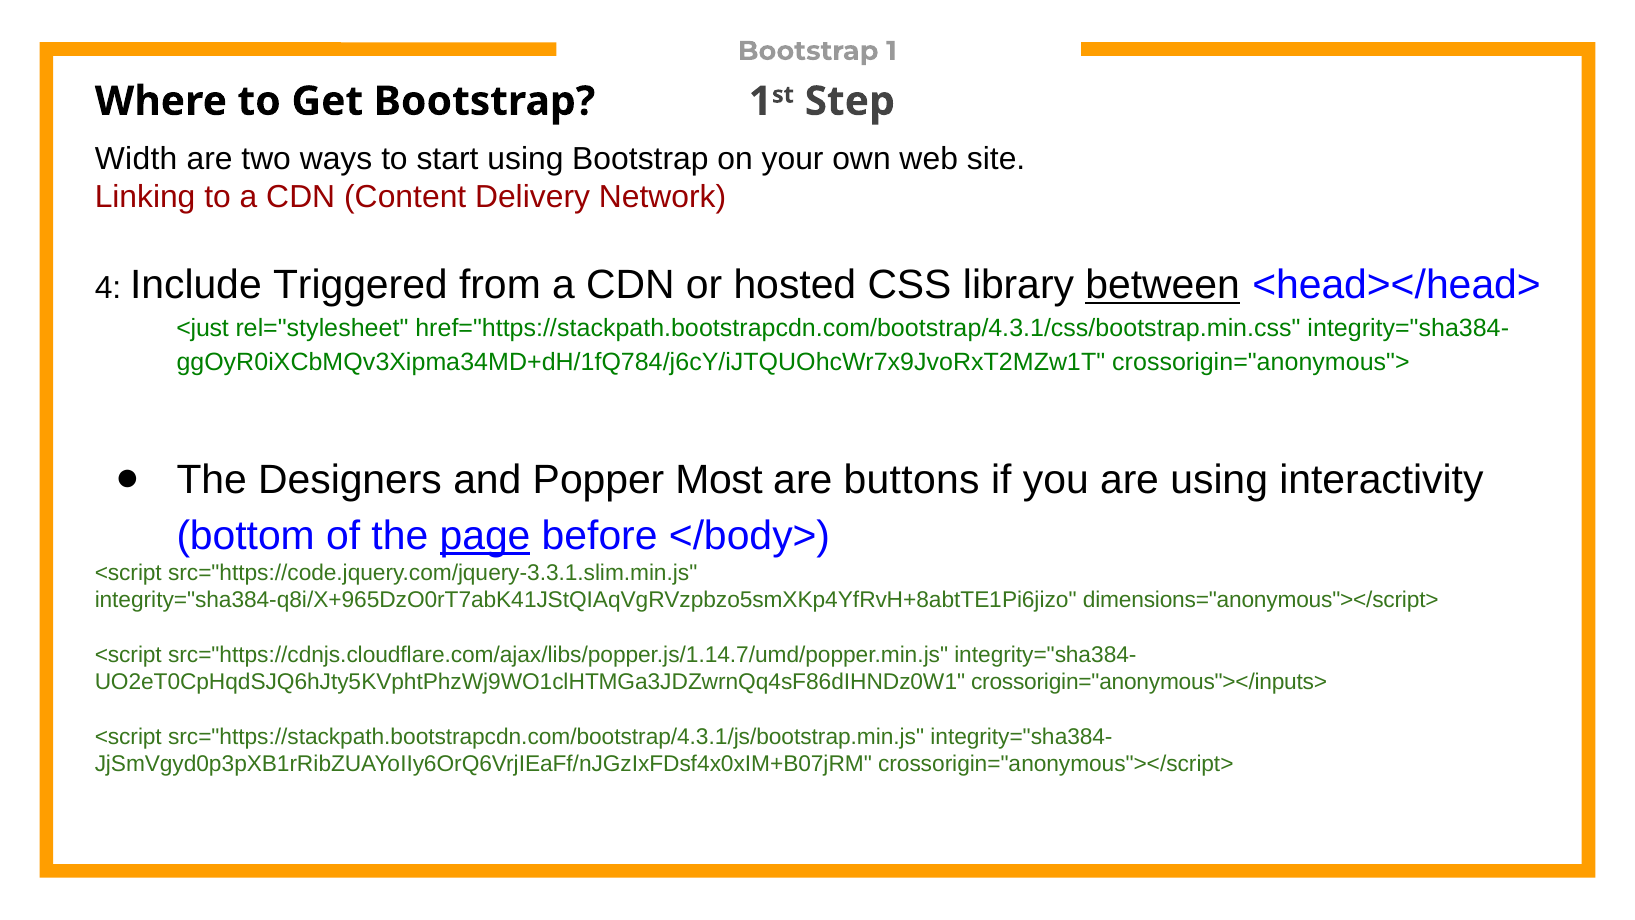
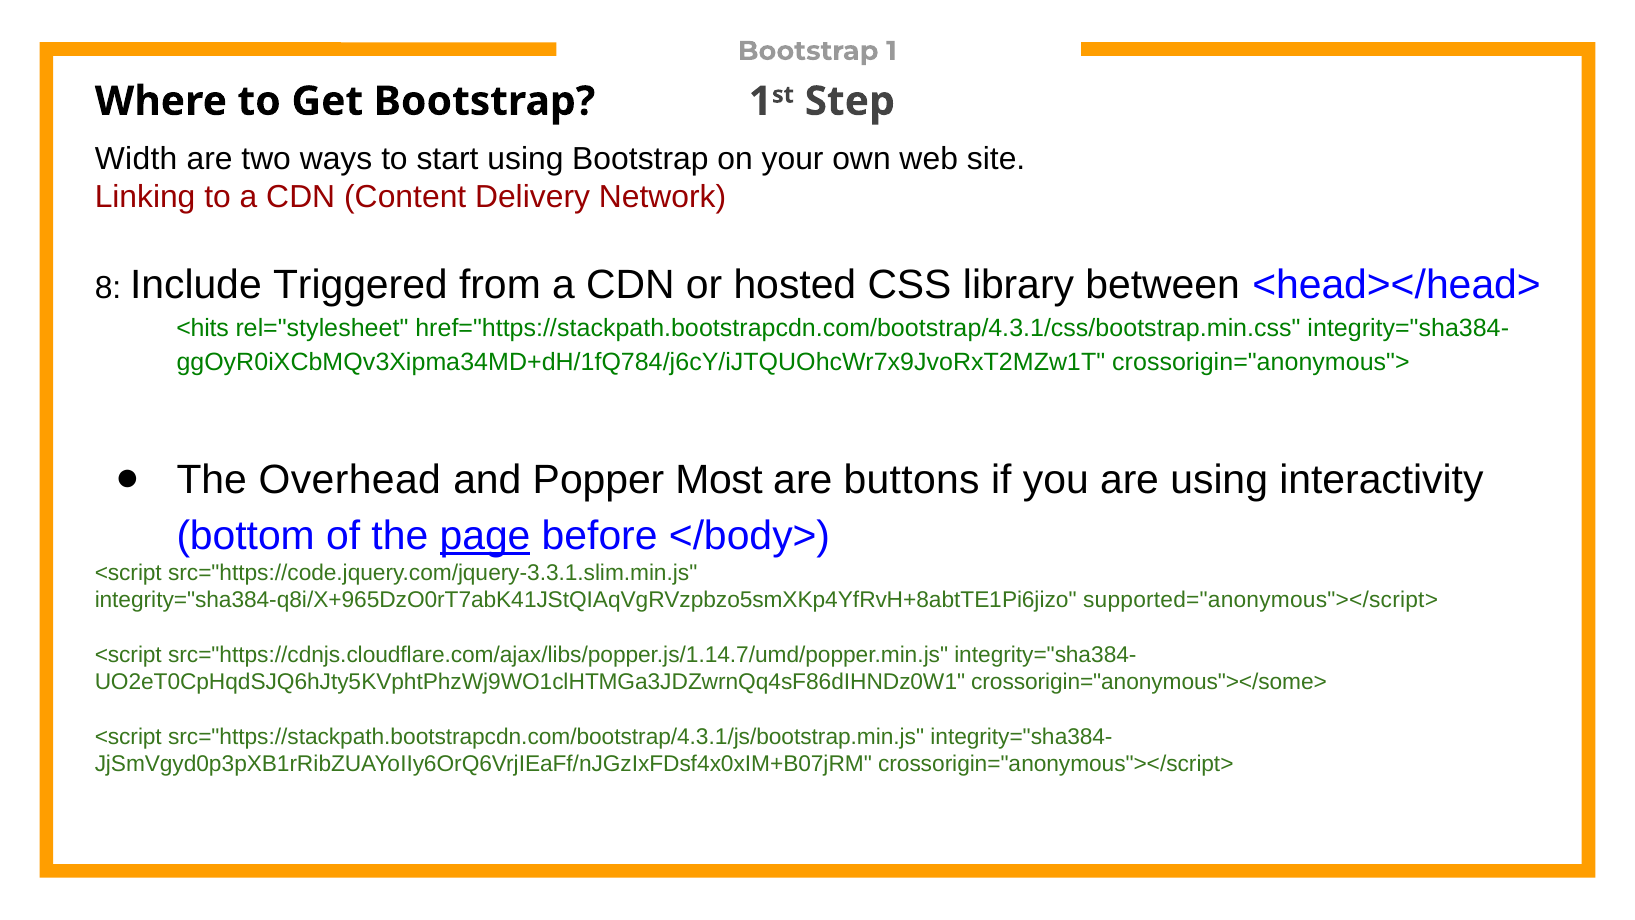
4: 4 -> 8 (108, 288)
between underline: present -> none (1163, 285)
<just: <just -> <hits (203, 328)
Designers: Designers -> Overhead (350, 479)
dimensions="anonymous"></script>: dimensions="anonymous"></script> -> supported="anonymous"></script> (1261, 600)
crossorigin="anonymous"></inputs>: crossorigin="anonymous"></inputs> -> crossorigin="anonymous"></some> (1149, 682)
